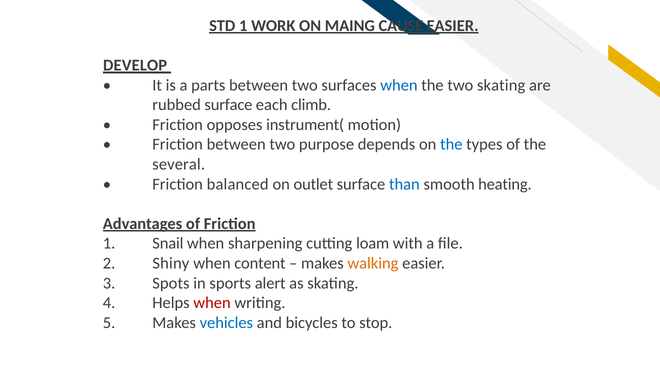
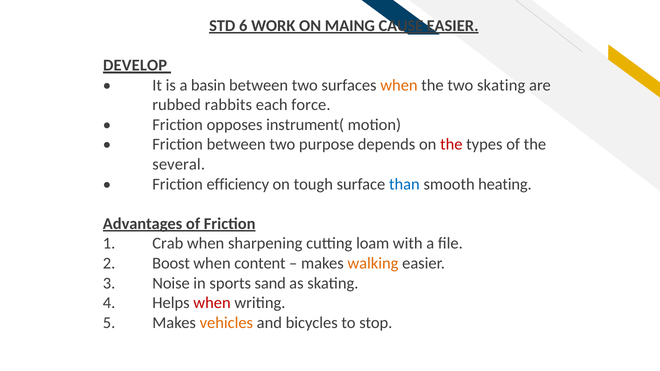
STD 1: 1 -> 6 (243, 26)
parts: parts -> basin (208, 85)
when colour: blue -> orange (399, 85)
rubbed surface: surface -> rabbits (228, 105)
climb: climb -> force (311, 105)
the colour: blue -> red (451, 145)
balanced: balanced -> efficiency (238, 184)
outlet: outlet -> tough (313, 184)
Snail: Snail -> Crab (168, 244)
Shiny: Shiny -> Boost (171, 263)
Spots: Spots -> Noise (171, 283)
alert: alert -> sand (270, 283)
vehicles colour: blue -> orange (226, 323)
